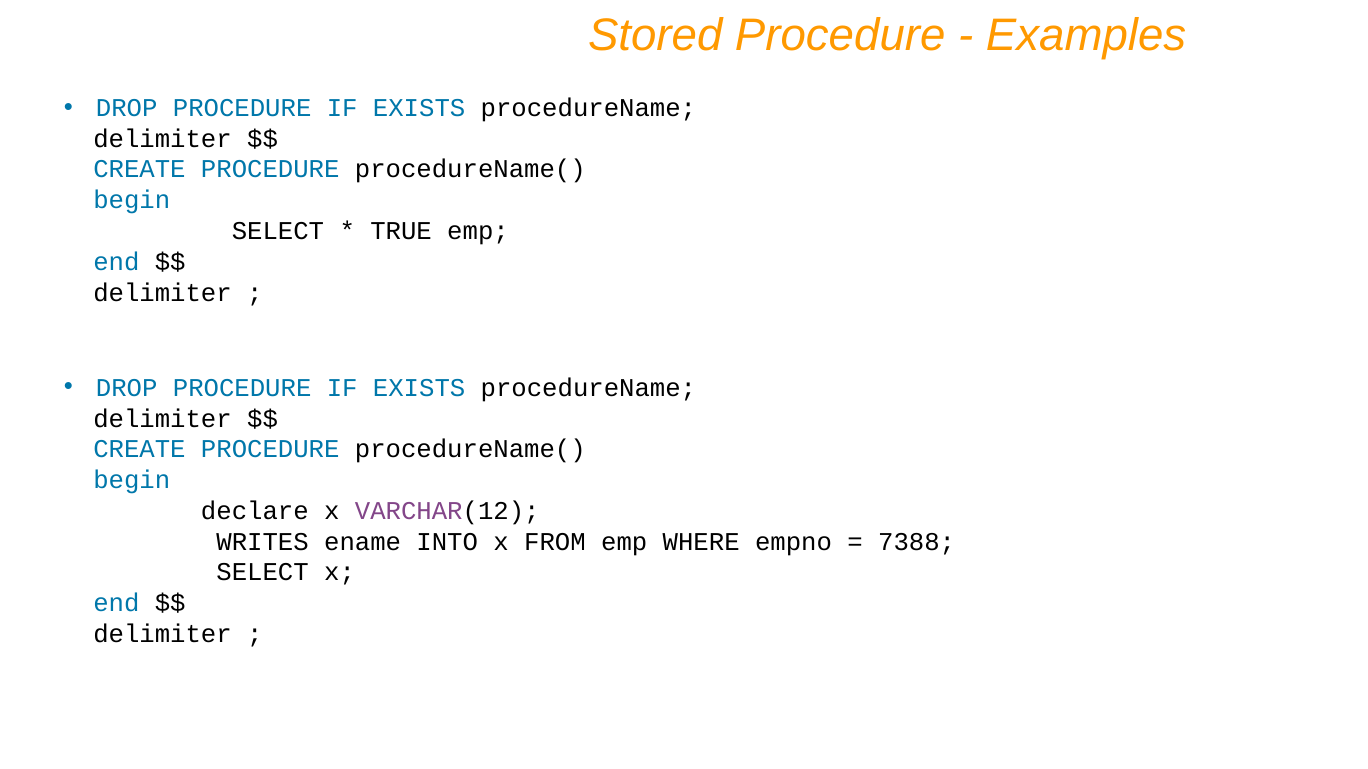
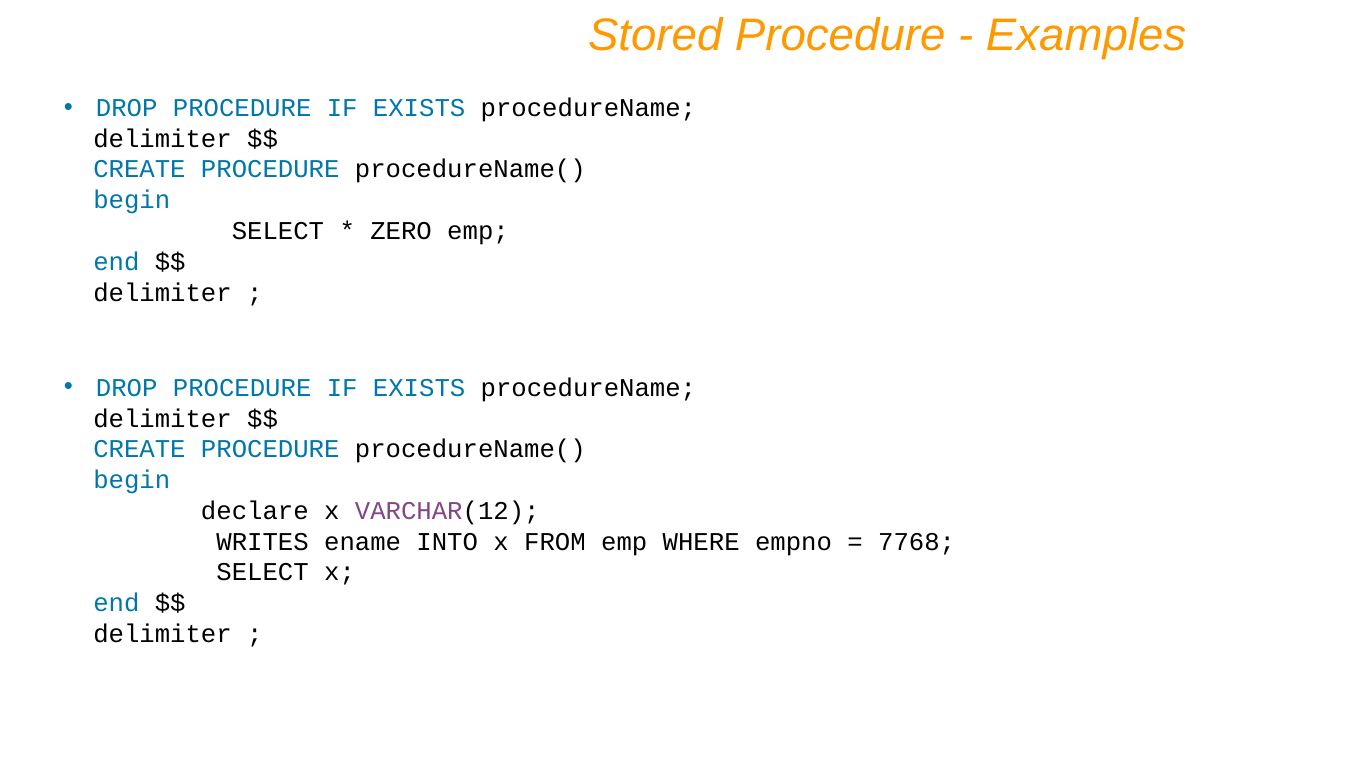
TRUE: TRUE -> ZERO (401, 231)
7388: 7388 -> 7768 (917, 542)
